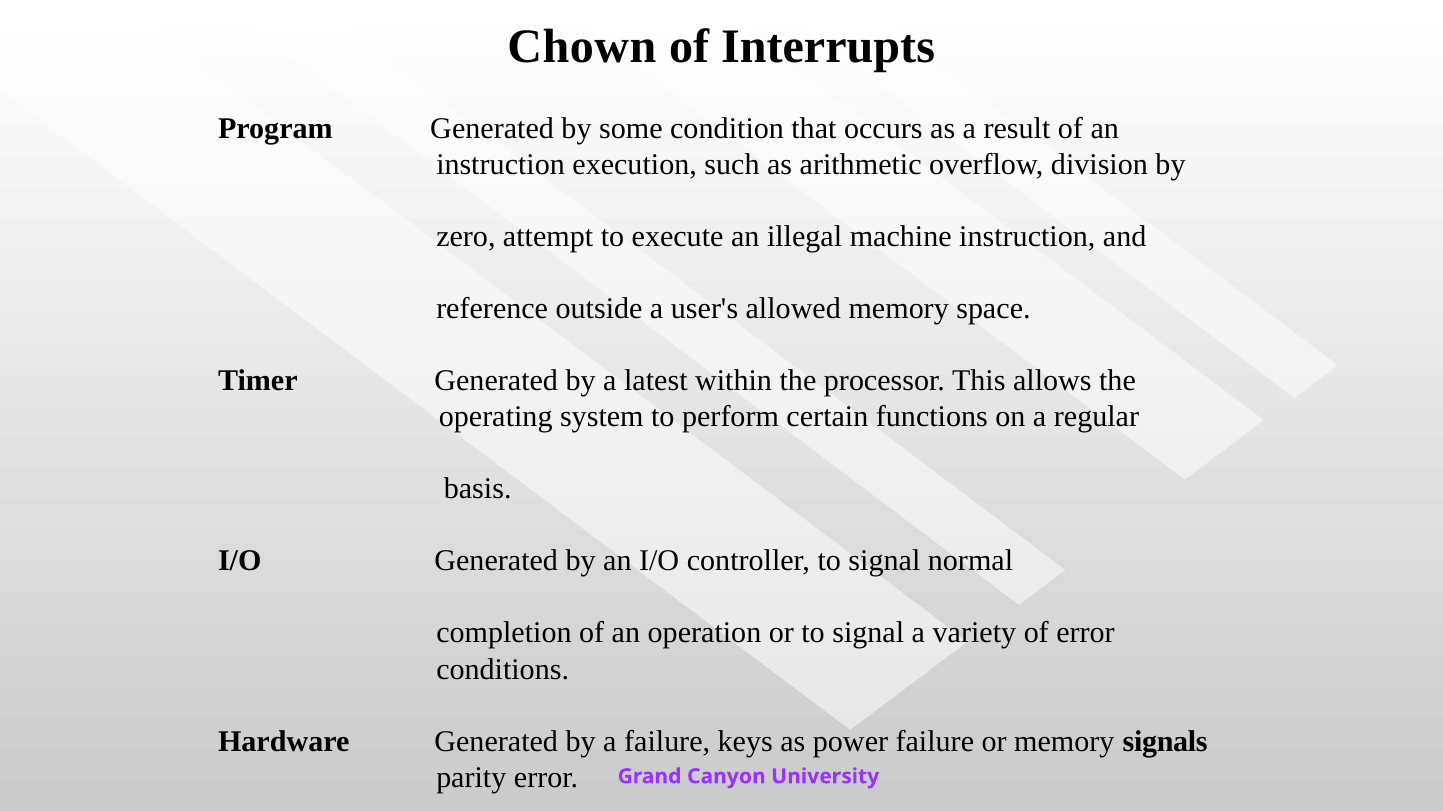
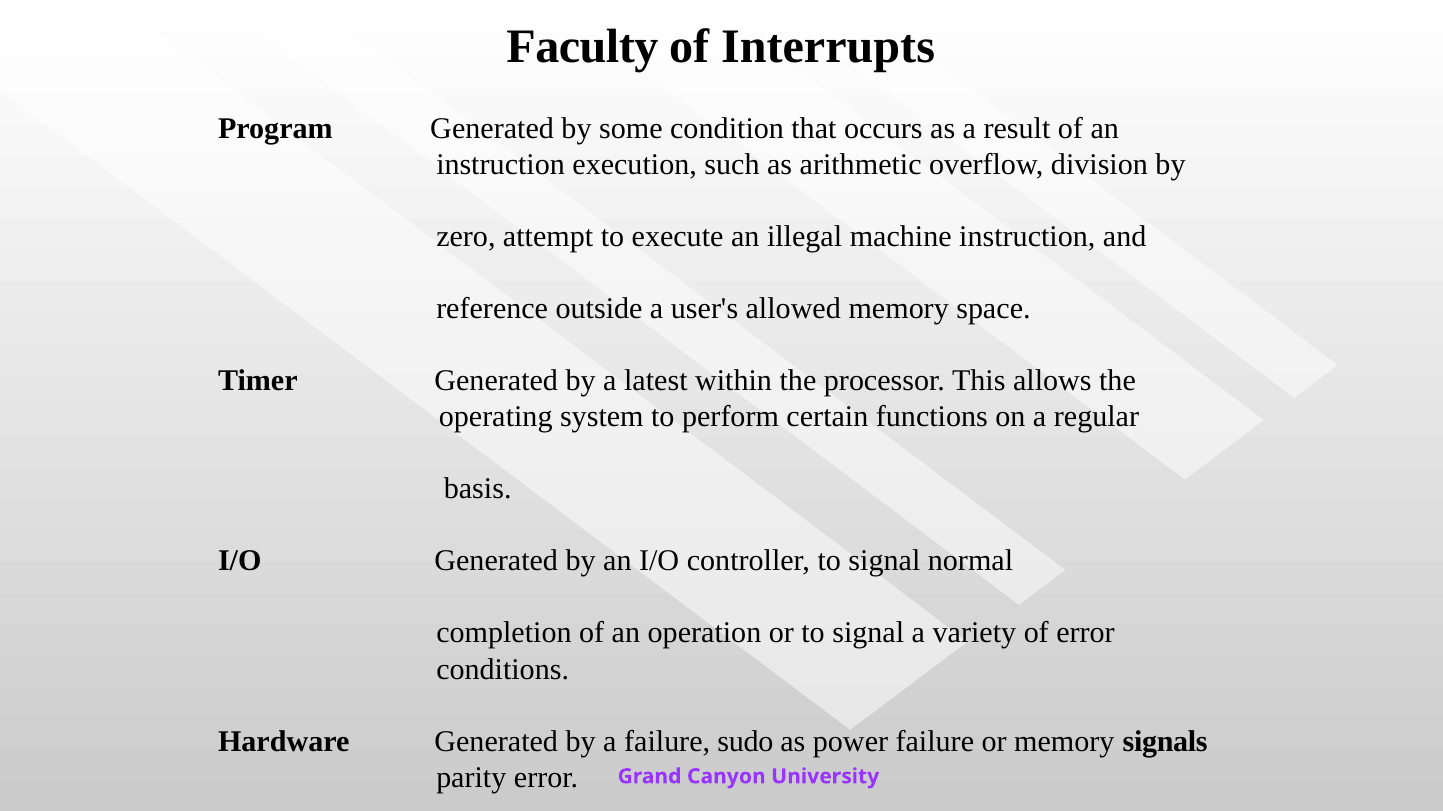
Chown: Chown -> Faculty (582, 47)
keys: keys -> sudo (745, 742)
